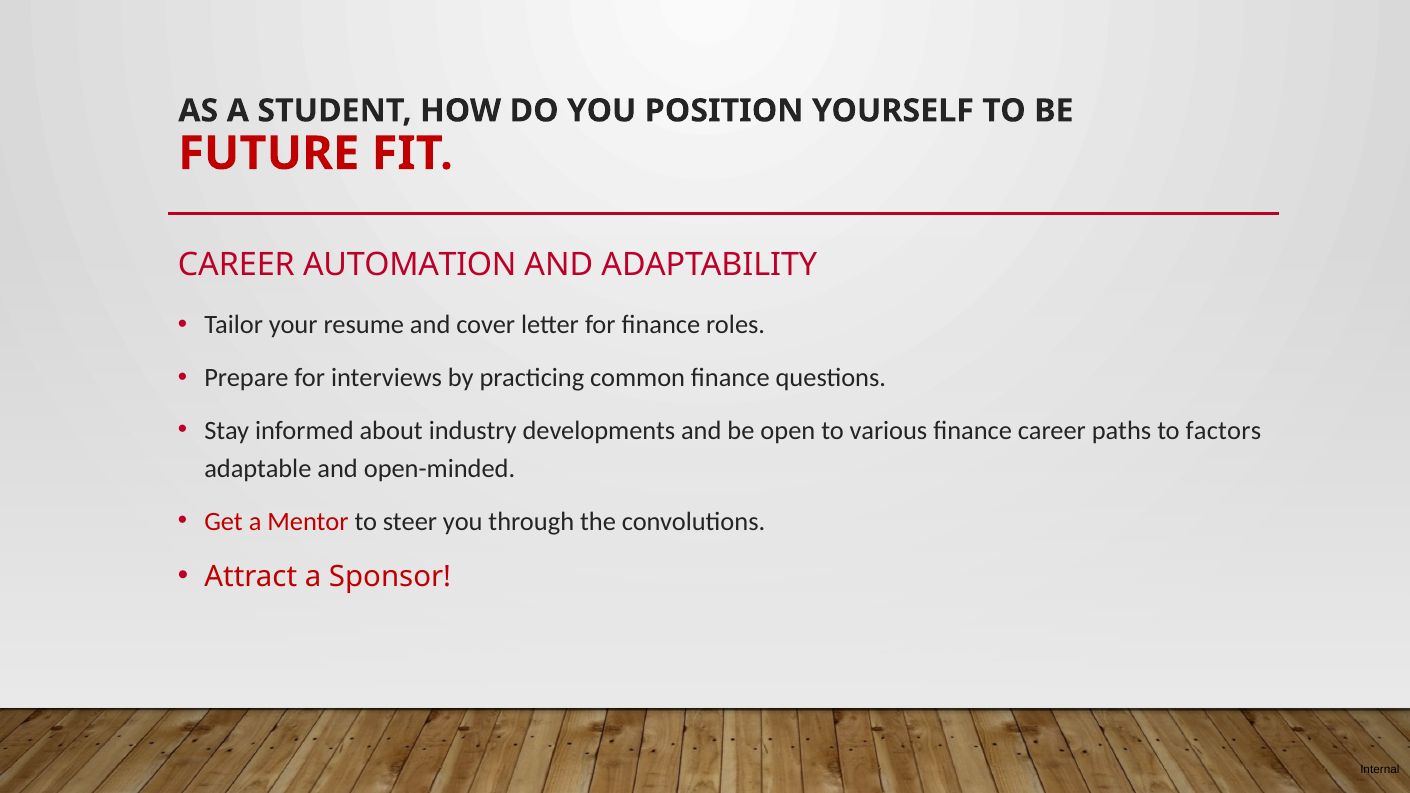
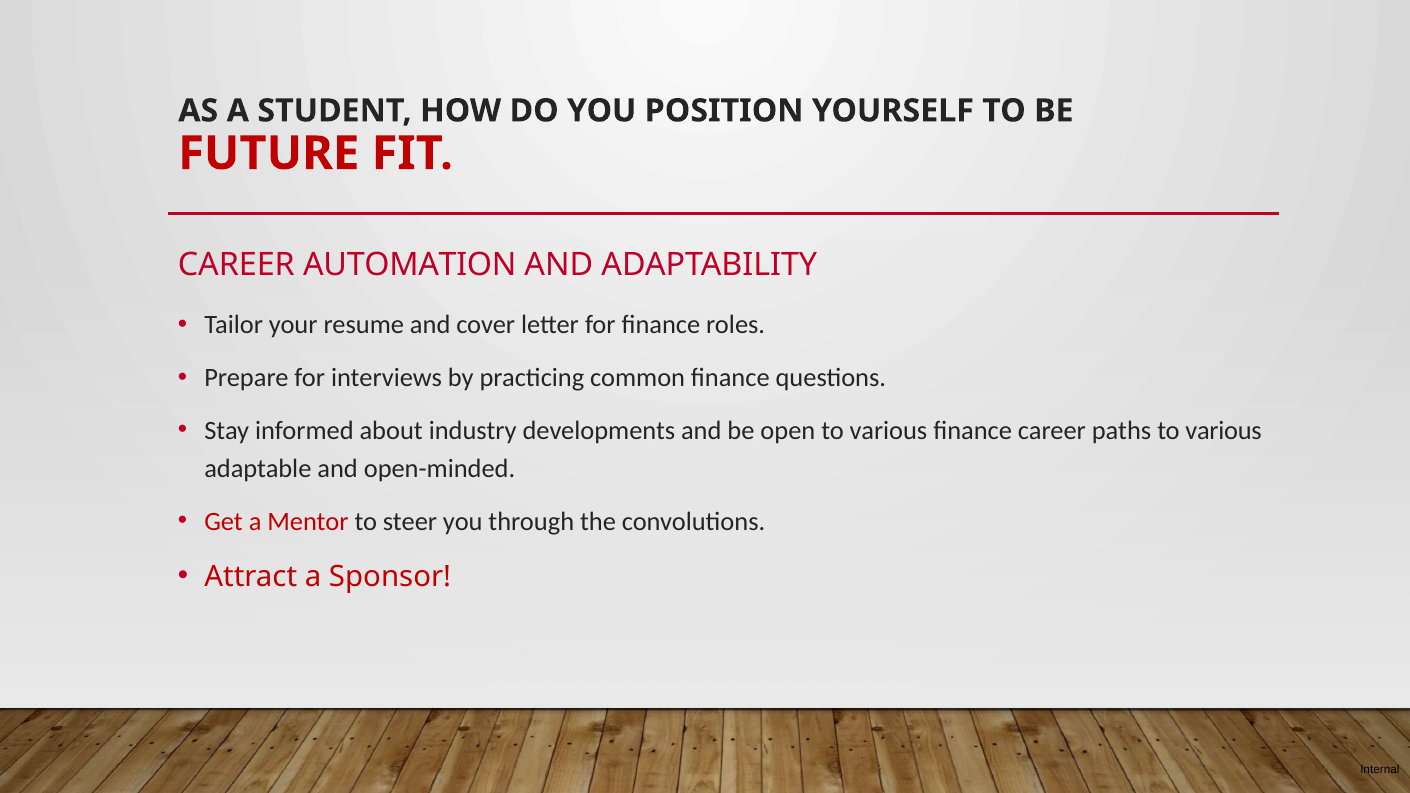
paths to factors: factors -> various (1224, 431)
